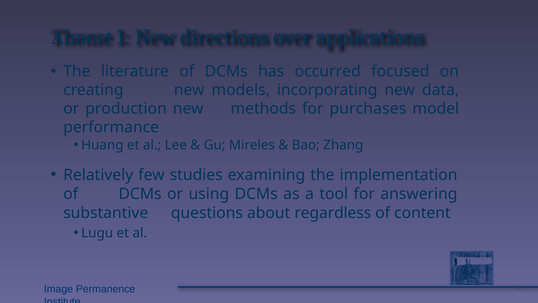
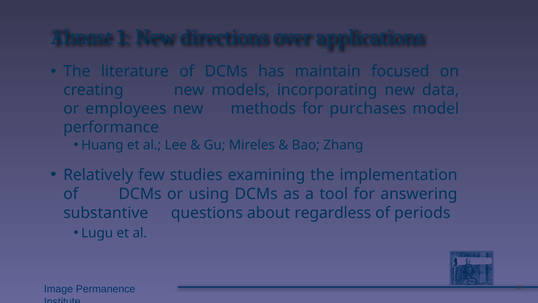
occurred: occurred -> maintain (328, 71)
production: production -> employees (126, 108)
content: content -> periods (422, 213)
